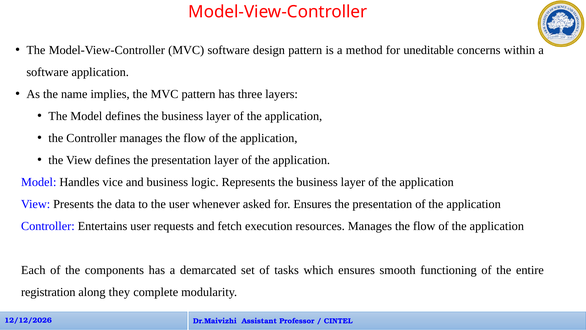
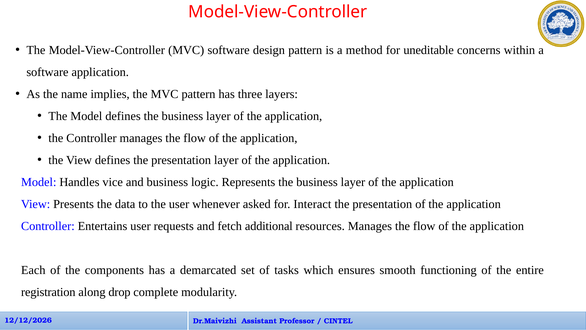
for Ensures: Ensures -> Interact (312, 204)
execution: execution -> additional (269, 226)
they: they -> drop (120, 292)
